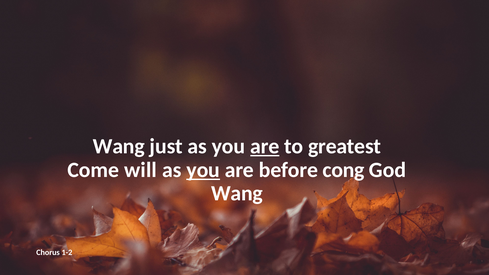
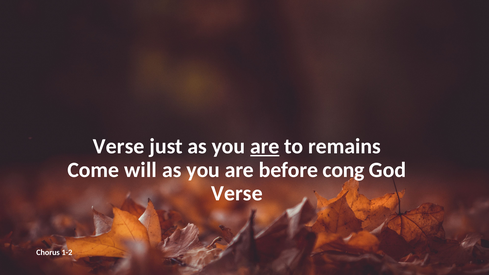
Wang: Wang -> Verse (119, 146)
greatest: greatest -> remains (344, 146)
you underline: present -> none (203, 170)
Wang: Wang -> Verse (237, 193)
